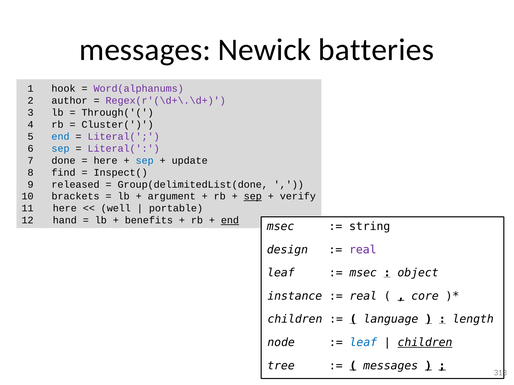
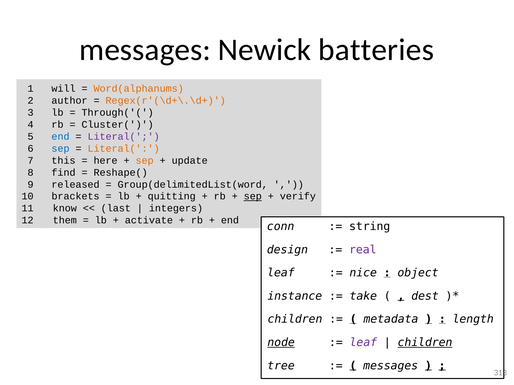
hook: hook -> will (64, 89)
Word(alphanums colour: purple -> orange (139, 89)
Regex(r'(\d+\.\d+ colour: purple -> orange (166, 101)
Literal( colour: purple -> orange (124, 149)
done: done -> this (64, 161)
sep colour: blue -> orange (145, 161)
Inspect(: Inspect( -> Reshape( (121, 173)
Group(delimitedList(done: Group(delimitedList(done -> Group(delimitedList(word (193, 185)
argument: argument -> quitting (172, 197)
here: here -> know (65, 209)
well: well -> last (116, 209)
portable: portable -> integers (176, 209)
hand: hand -> them (65, 221)
benefits: benefits -> activate (149, 221)
end underline: present -> none (230, 221)
msec: msec -> conn (281, 227)
msec: msec -> nice (363, 273)
real: real -> take (363, 296)
core: core -> dest (425, 296)
language: language -> metadata (391, 320)
node underline: none -> present (281, 343)
leaf colour: blue -> purple (363, 343)
